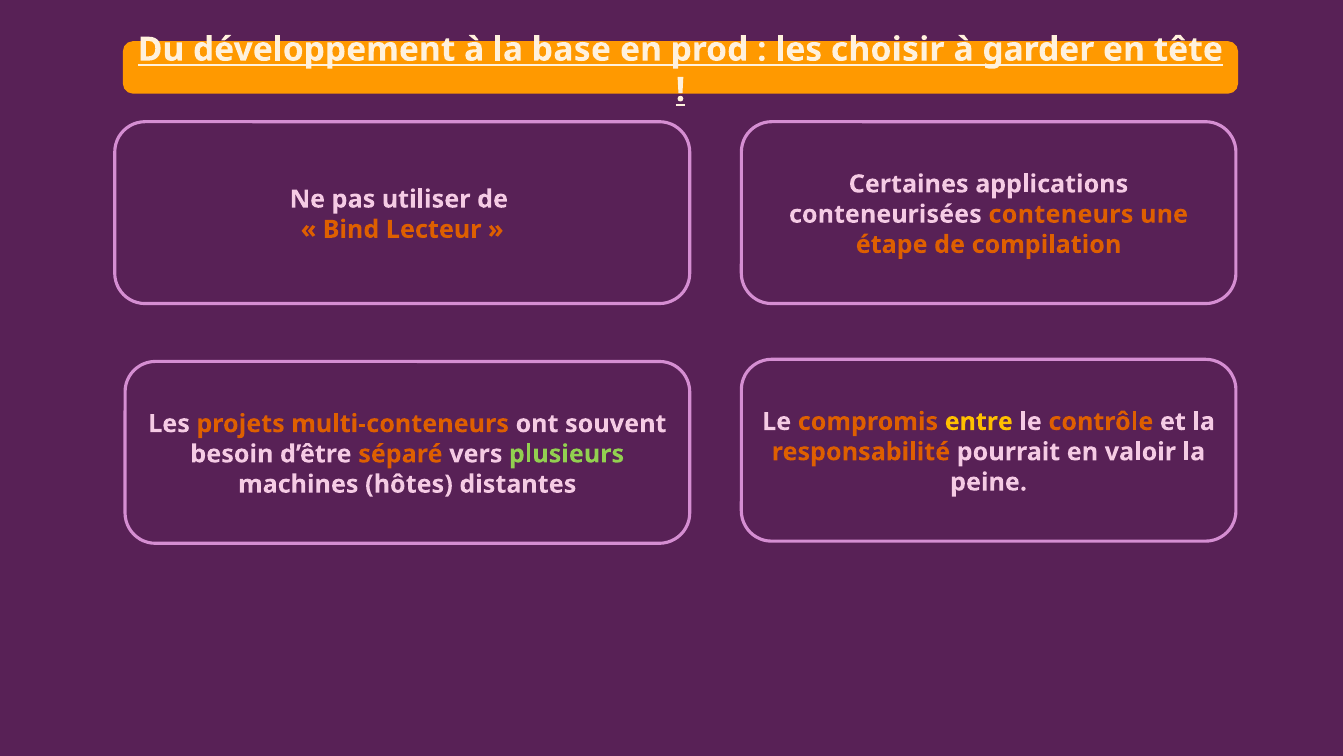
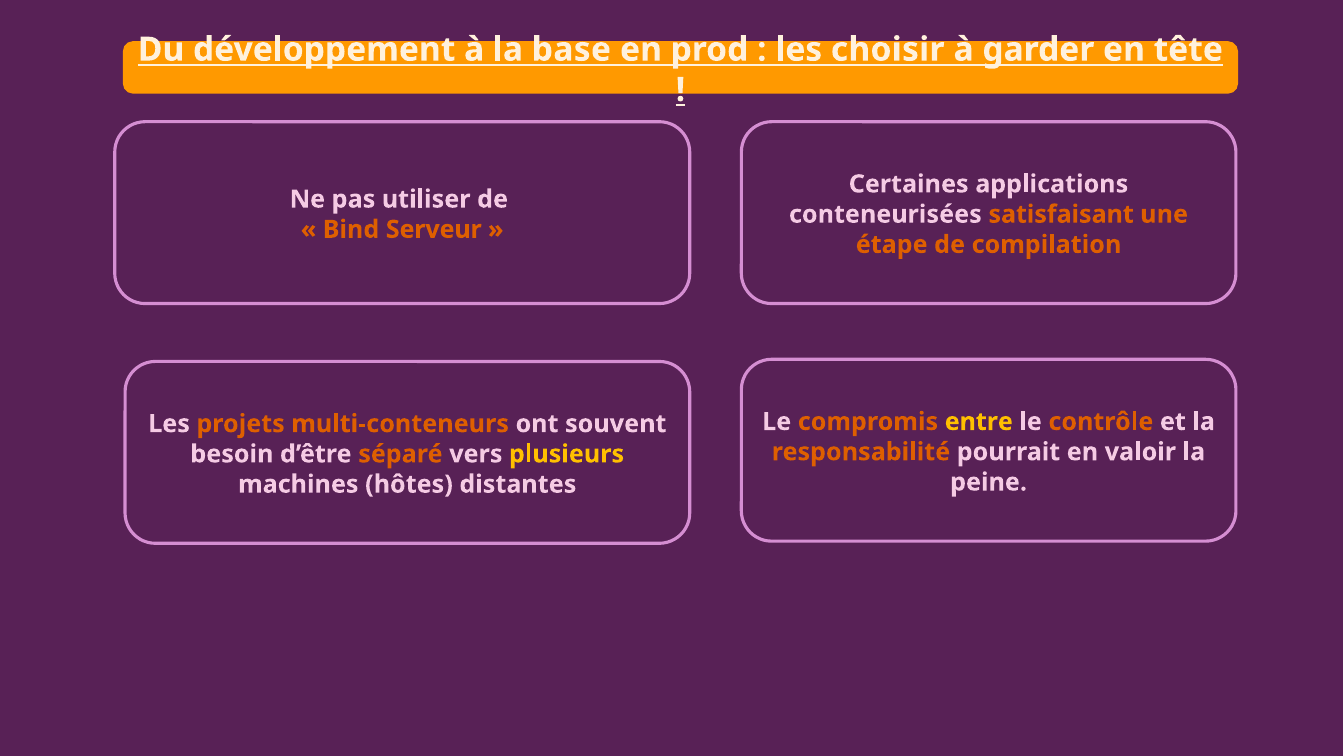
conteneurs: conteneurs -> satisfaisant (1061, 214)
Lecteur: Lecteur -> Serveur (434, 229)
plusieurs colour: light green -> yellow (567, 454)
